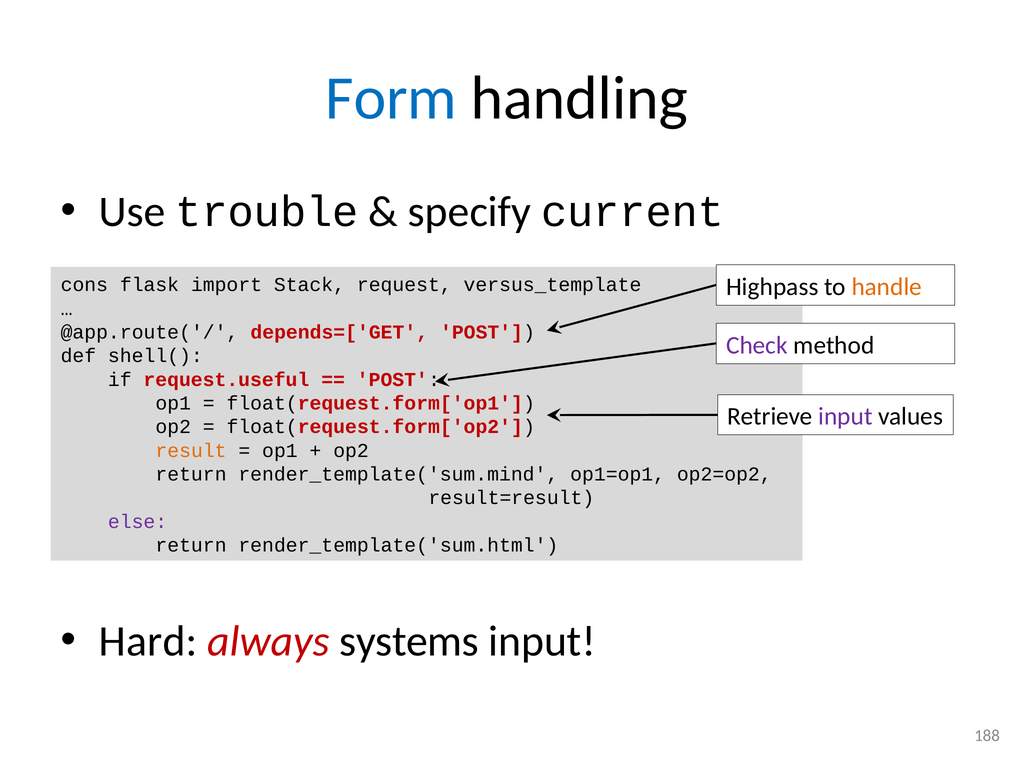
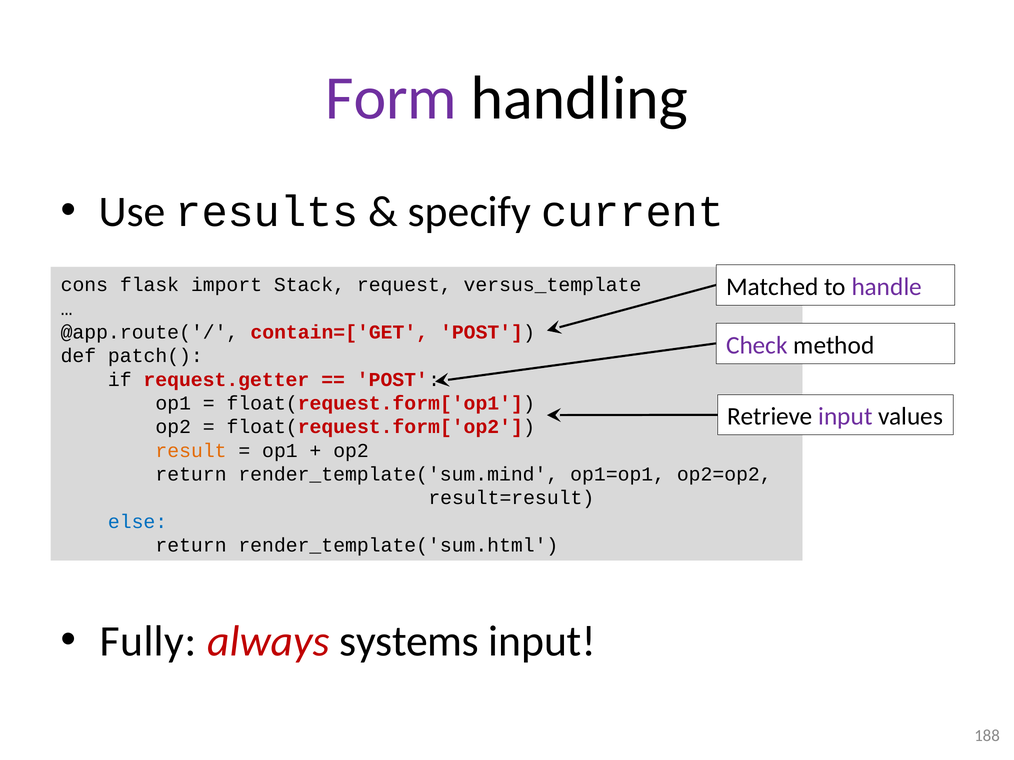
Form colour: blue -> purple (391, 98)
trouble: trouble -> results (267, 212)
Highpass: Highpass -> Matched (772, 287)
handle colour: orange -> purple (887, 287)
depends=['GET: depends=['GET -> contain=['GET (339, 333)
shell(: shell( -> patch( (155, 356)
request.useful: request.useful -> request.getter (226, 380)
else colour: purple -> blue (138, 522)
Hard: Hard -> Fully (148, 642)
